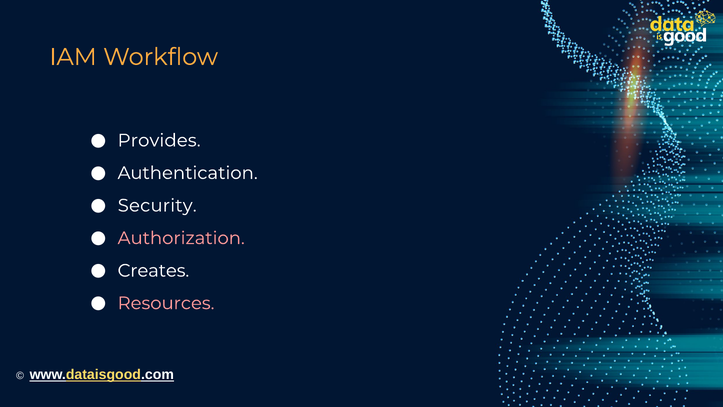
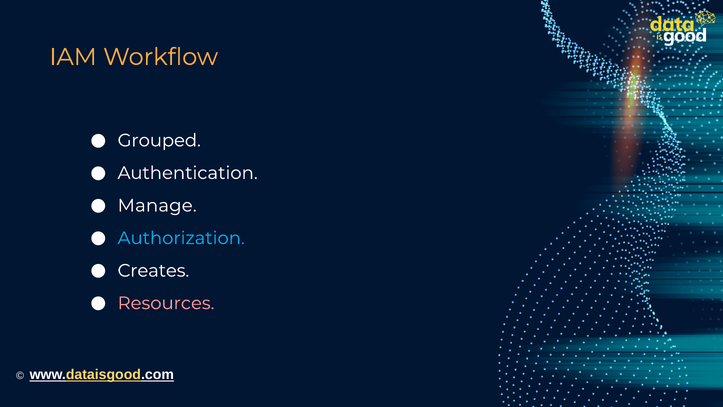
Provides: Provides -> Grouped (159, 140)
Security: Security -> Manage (157, 205)
Authorization colour: pink -> light blue (181, 238)
